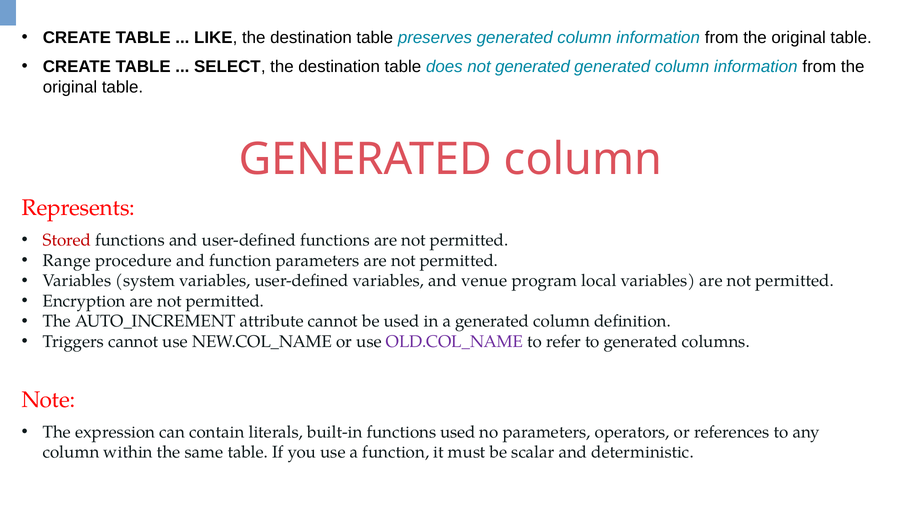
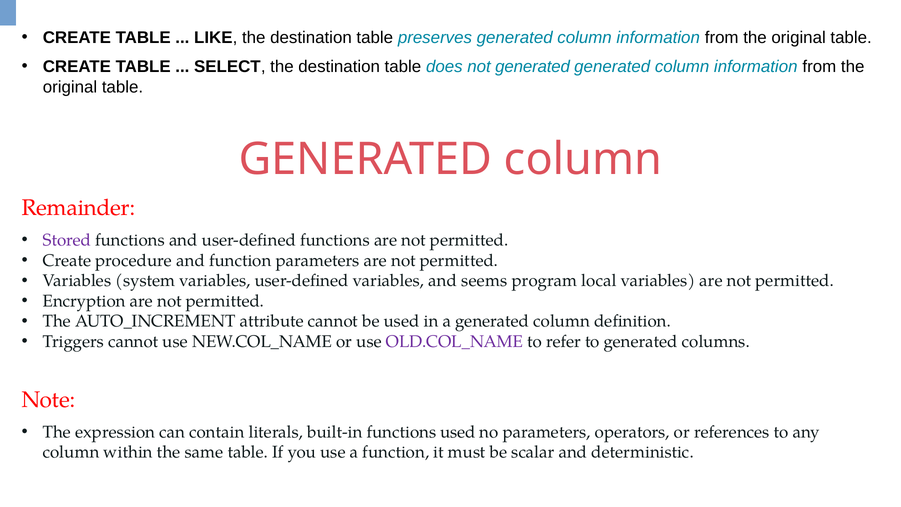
Represents: Represents -> Remainder (78, 208)
Stored colour: red -> purple (67, 240)
Range: Range -> Create (67, 260)
venue: venue -> seems (484, 281)
